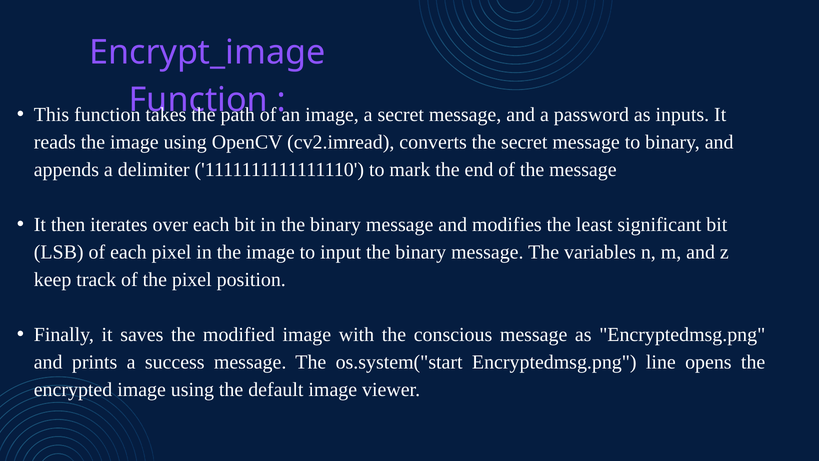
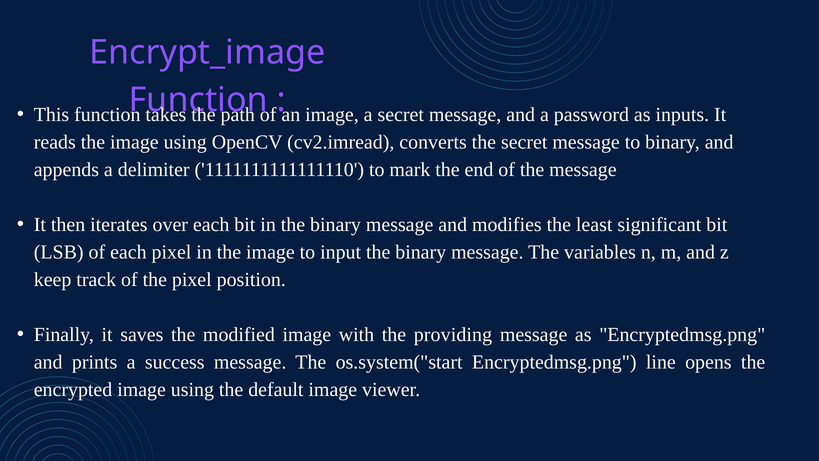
conscious: conscious -> providing (453, 335)
